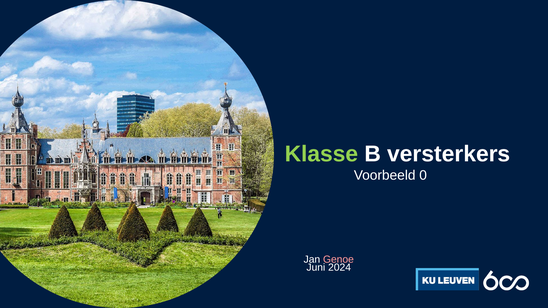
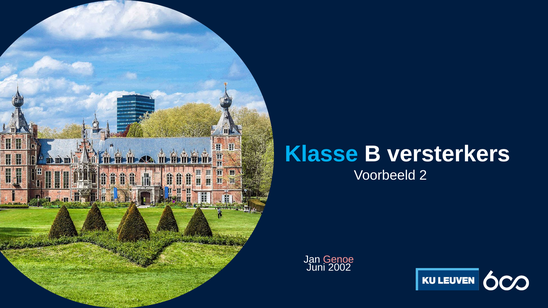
Klasse colour: light green -> light blue (321, 154)
0: 0 -> 2 (423, 176)
2024: 2024 -> 2002 (340, 268)
